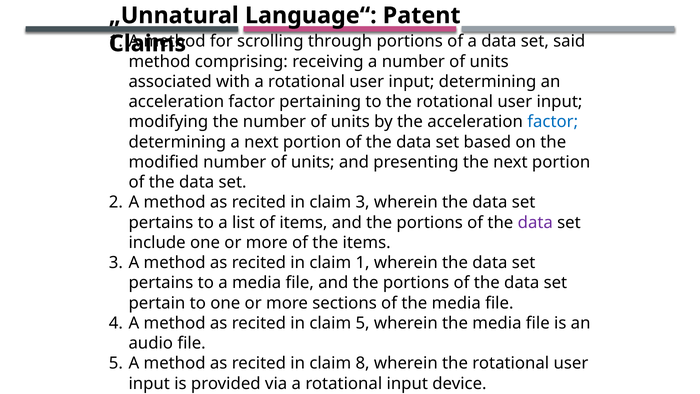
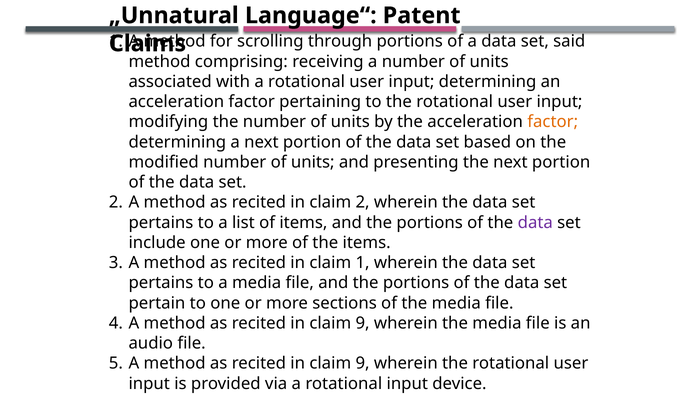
factor colour: blue -> orange (553, 122)
claim 3: 3 -> 2 (363, 202)
5: 5 -> 9 (363, 323)
8: 8 -> 9 (363, 363)
